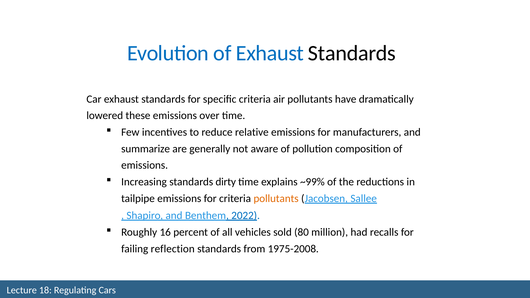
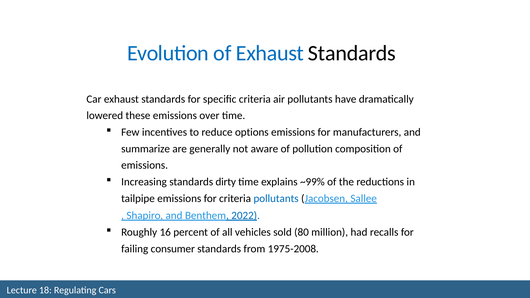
relative: relative -> options (252, 132)
pollutants colour: orange -> blue (276, 199)
reflection: reflection -> consumer (173, 249)
